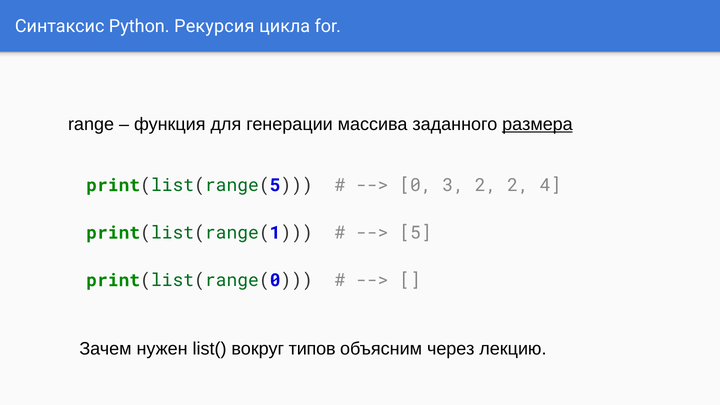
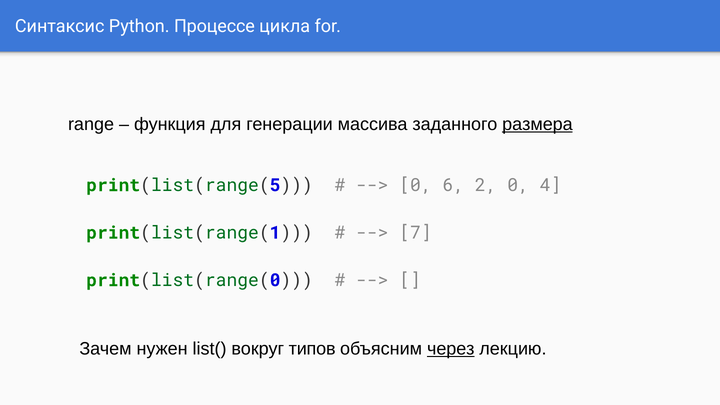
Рекурсия: Рекурсия -> Процессе (214, 26)
3: 3 -> 6 (453, 185)
2 2: 2 -> 0 (518, 185)
5: 5 -> 7 (416, 233)
через underline: none -> present (451, 349)
